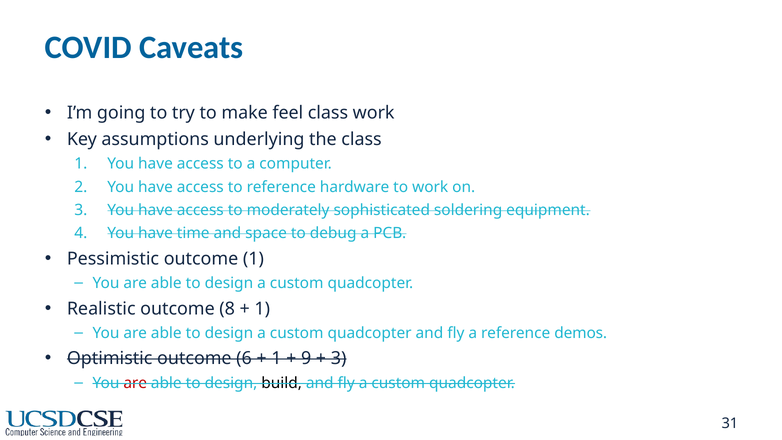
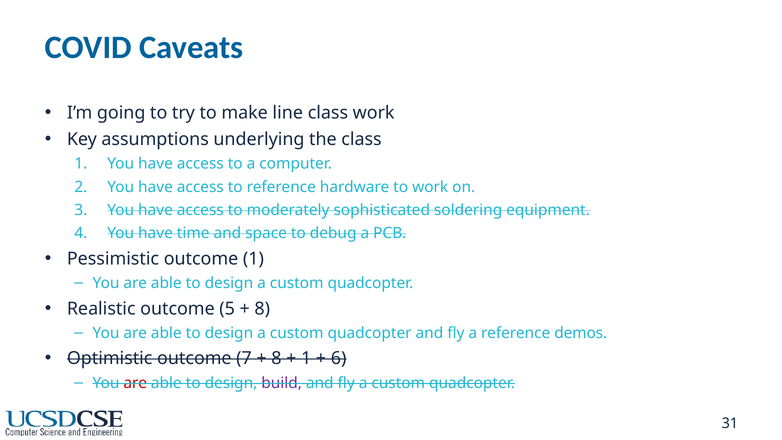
feel: feel -> line (288, 113)
8: 8 -> 5 (227, 309)
1: 1 -> 8 (262, 309)
6: 6 -> 7 (244, 358)
1: 1 -> 8 (276, 358)
9: 9 -> 1 (306, 358)
3: 3 -> 6 (339, 358)
build colour: black -> purple (282, 383)
